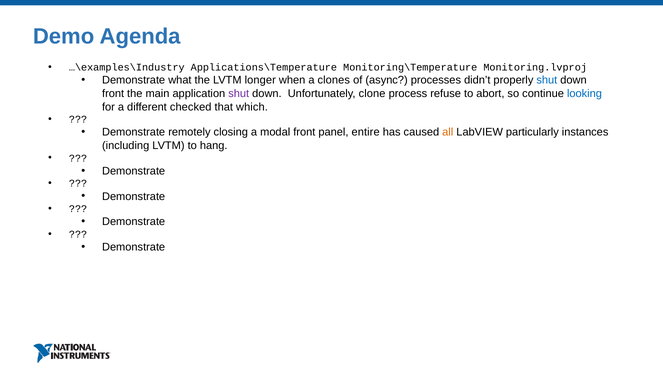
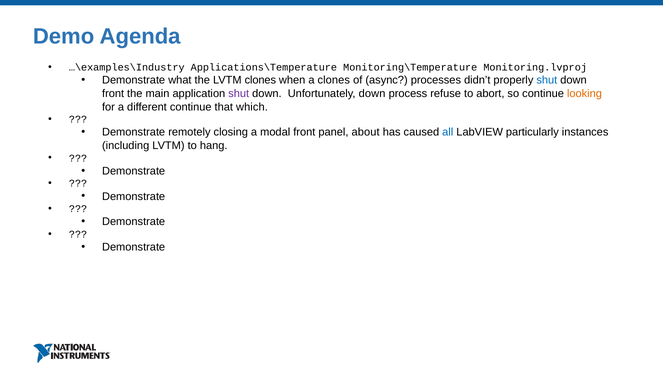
LVTM longer: longer -> clones (260, 80)
Unfortunately clone: clone -> down (372, 94)
looking colour: blue -> orange (584, 94)
different checked: checked -> continue (191, 107)
entire: entire -> about (366, 132)
all colour: orange -> blue (448, 132)
